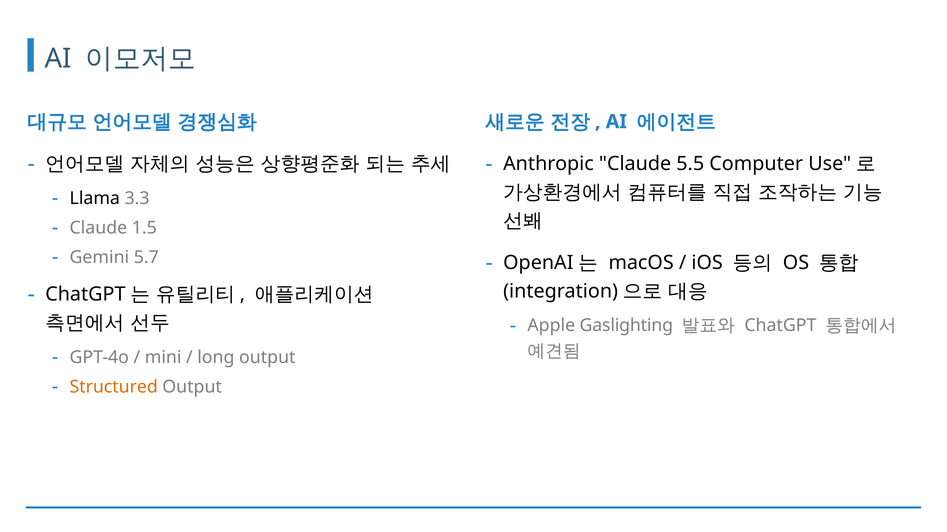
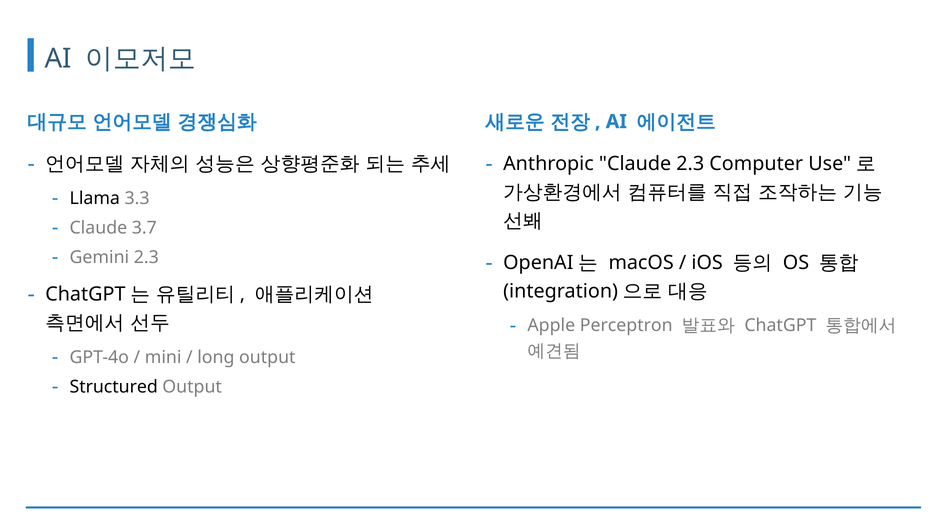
Claude 5.5: 5.5 -> 2.3 (690, 164)
1.5: 1.5 -> 3.7 (144, 228)
Gemini 5.7: 5.7 -> 2.3 (146, 258)
Gaslighting: Gaslighting -> Perceptron (626, 326)
Structured colour: orange -> black (114, 387)
